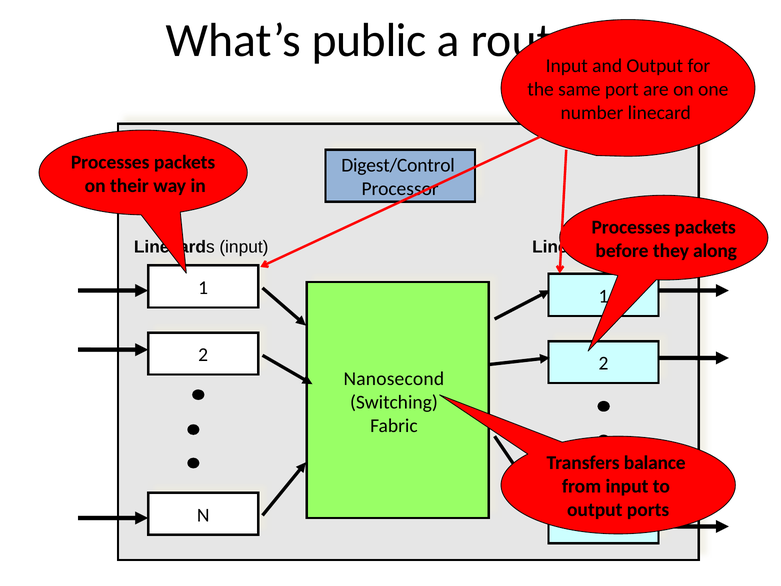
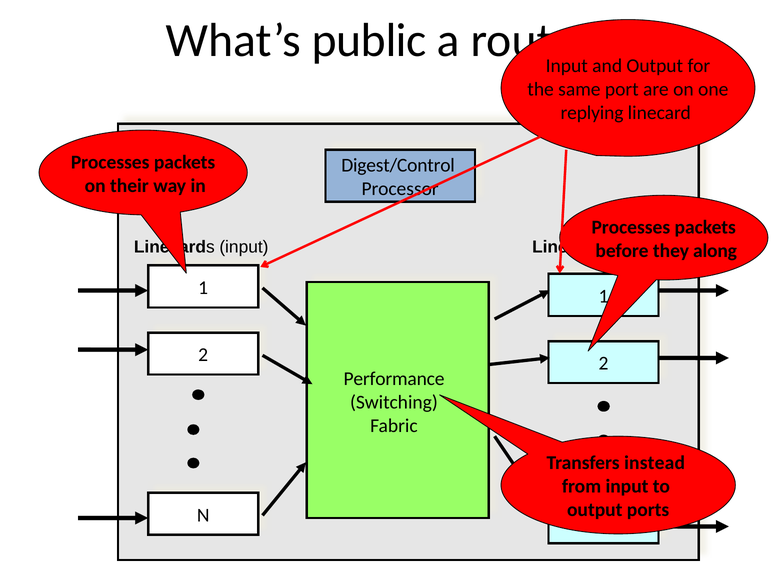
number: number -> replying (592, 113)
Nanosecond: Nanosecond -> Performance (394, 379)
balance: balance -> instead (655, 463)
